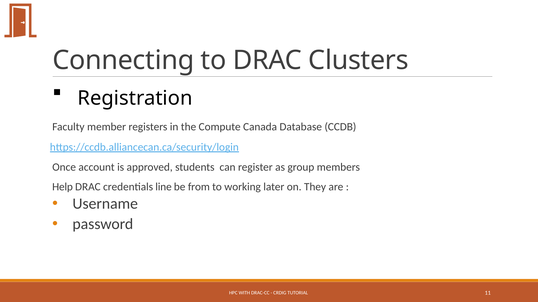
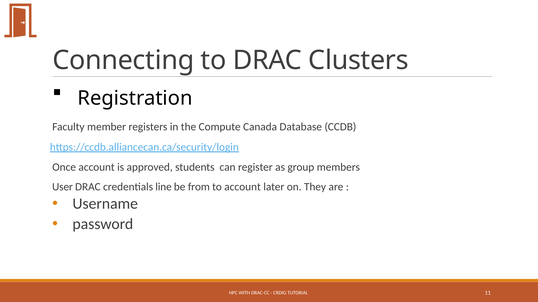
Help: Help -> User (63, 187)
to working: working -> account (243, 187)
